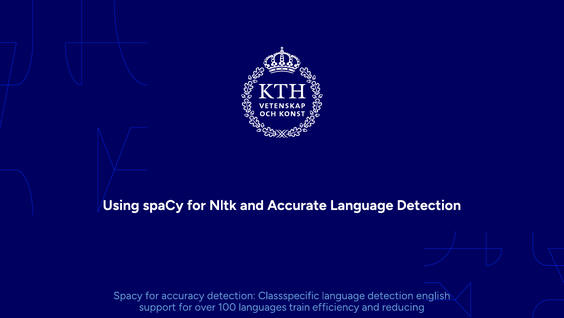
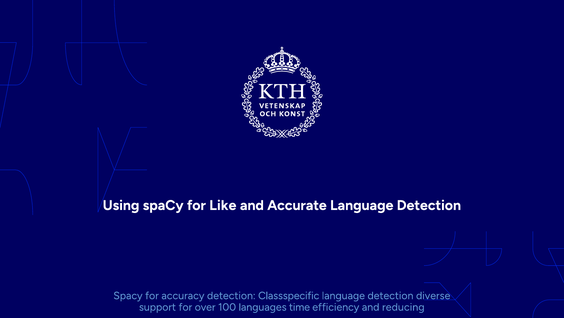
Nltk: Nltk -> Like (223, 205)
english: english -> diverse (433, 295)
train: train -> time (299, 306)
